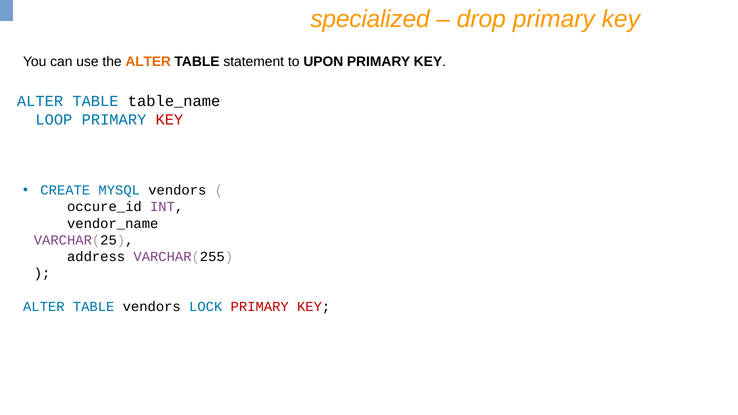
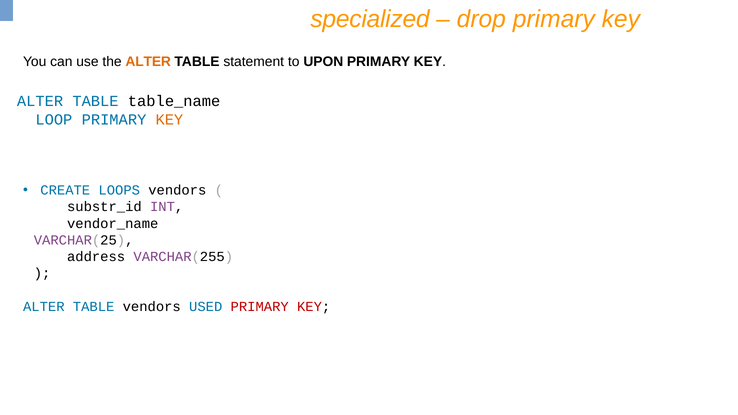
KEY colour: red -> orange (169, 120)
MYSQL: MYSQL -> LOOPS (119, 190)
occure_id: occure_id -> substr_id (104, 207)
LOCK: LOCK -> USED (206, 307)
